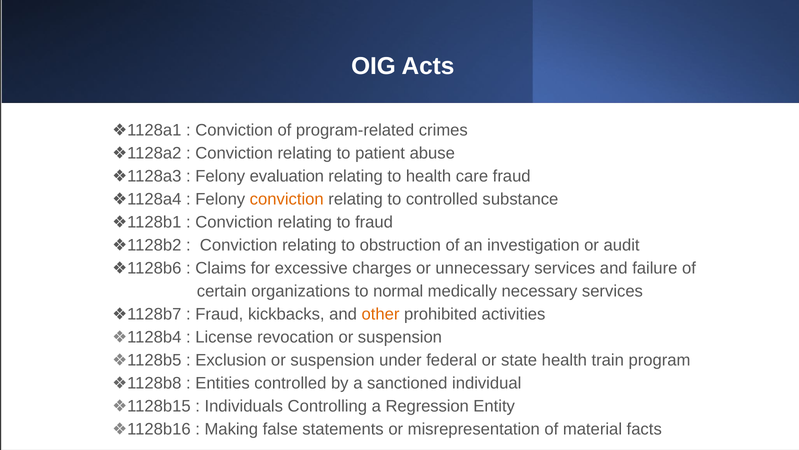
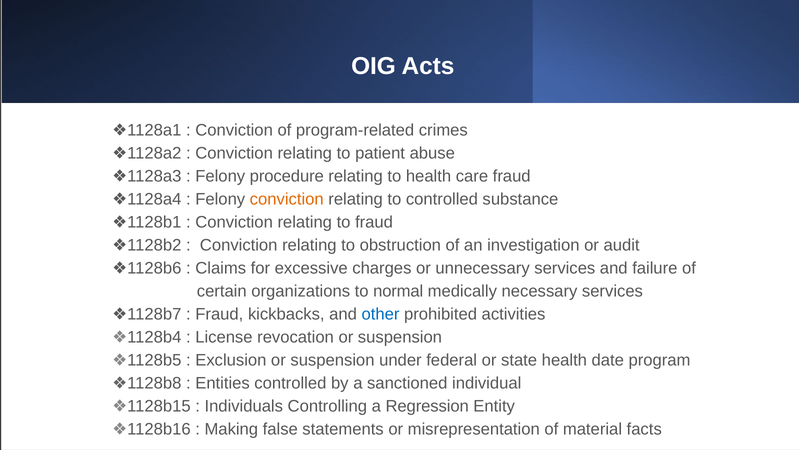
evaluation: evaluation -> procedure (287, 176)
other colour: orange -> blue (381, 314)
train: train -> date (608, 360)
